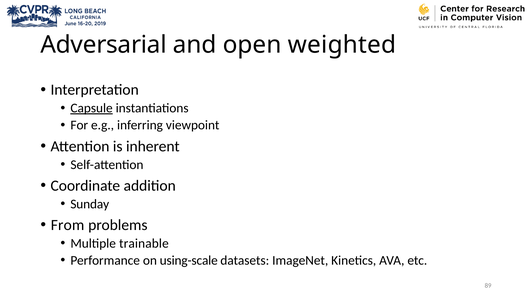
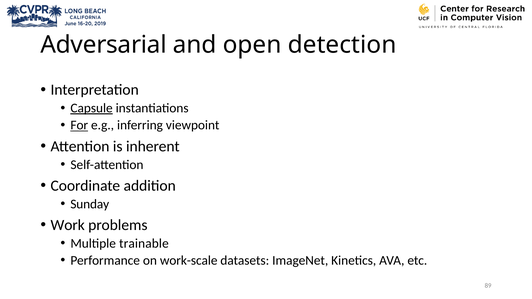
weighted: weighted -> detection (342, 45)
For underline: none -> present (79, 125)
From: From -> Work (68, 225)
using-scale: using-scale -> work-scale (189, 261)
